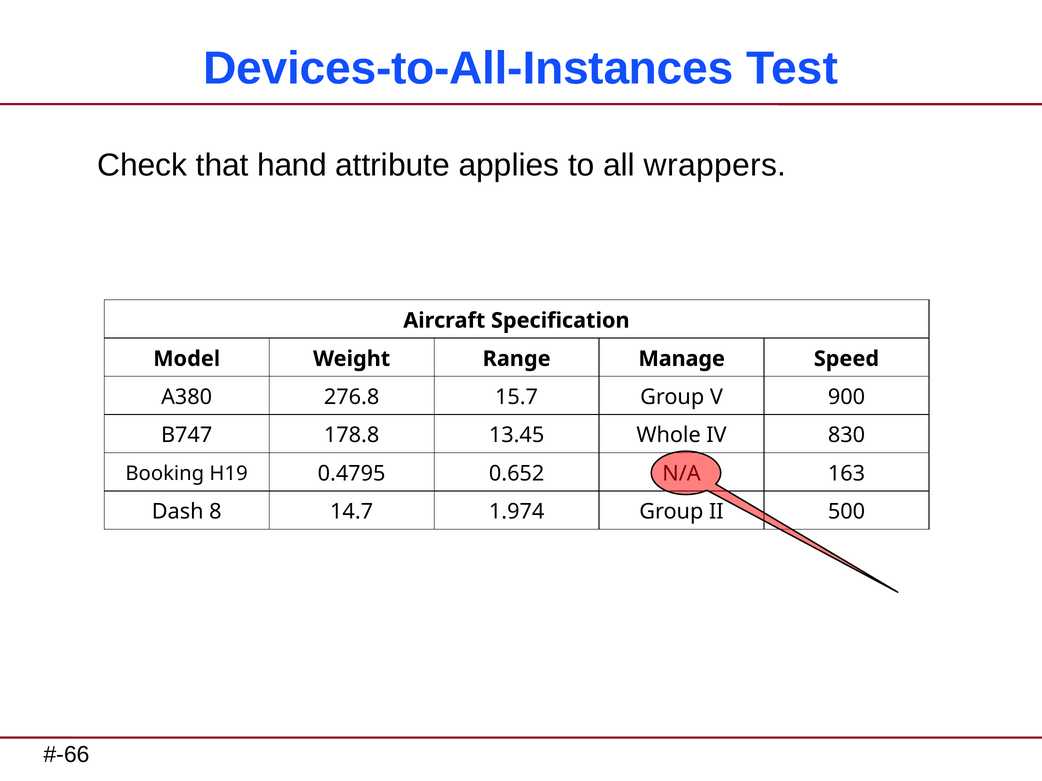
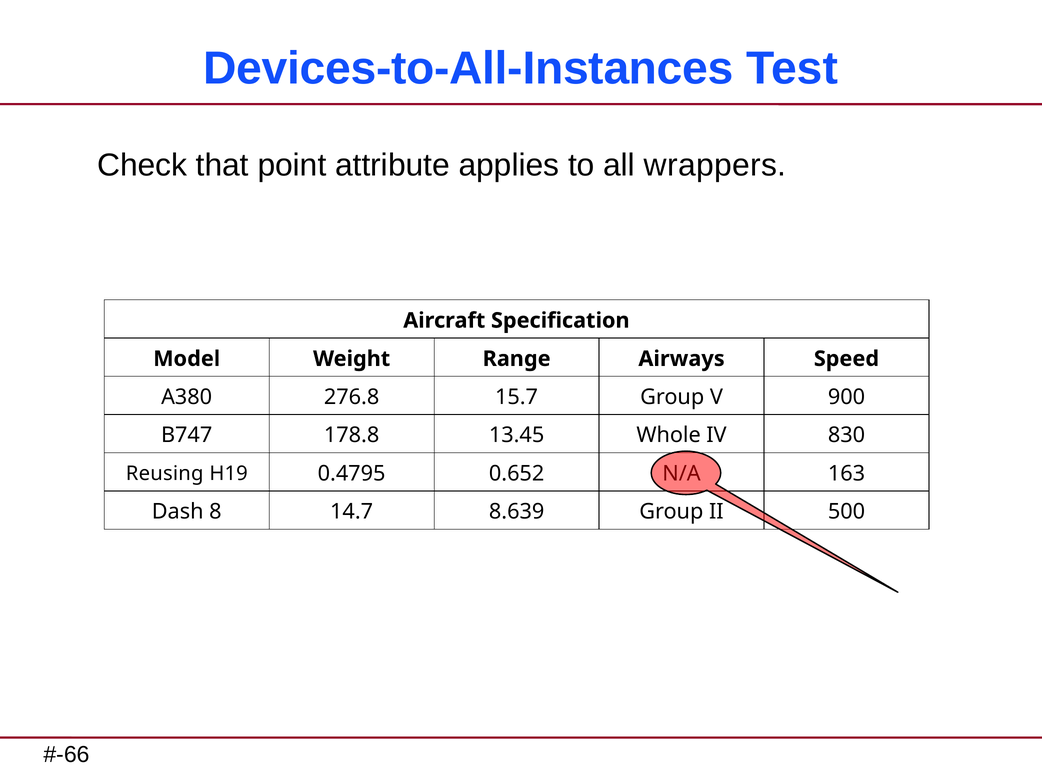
hand: hand -> point (292, 165)
Manage: Manage -> Airways (682, 359)
Booking: Booking -> Reusing (165, 474)
1.974: 1.974 -> 8.639 (517, 512)
